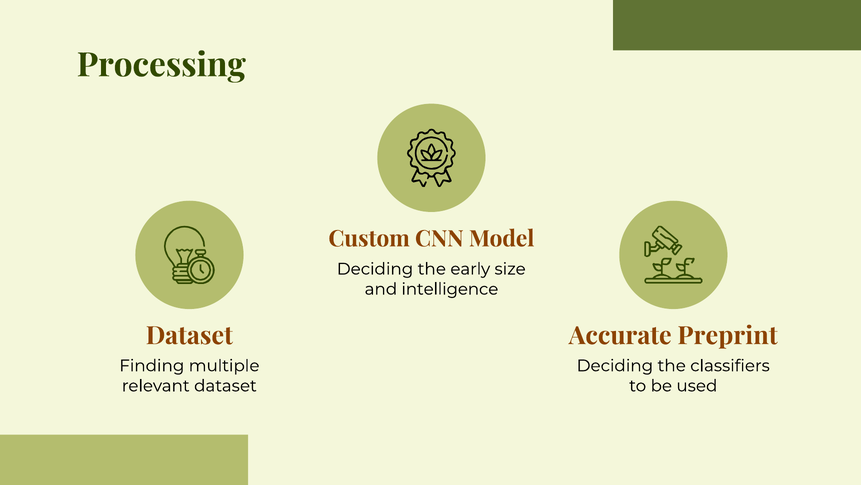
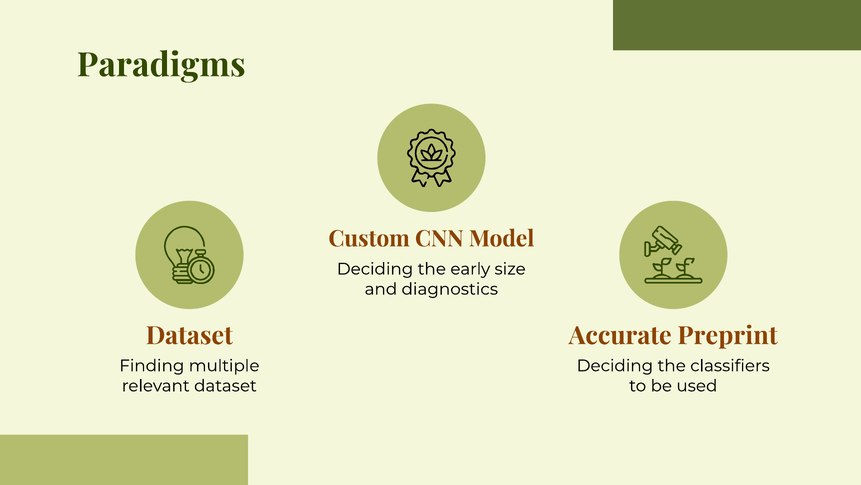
Processing: Processing -> Paradigms (161, 65)
intelligence: intelligence -> diagnostics (450, 289)
